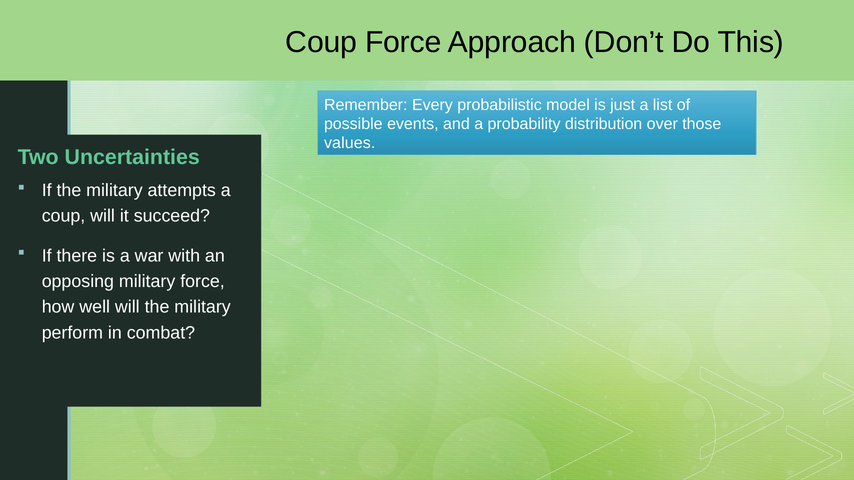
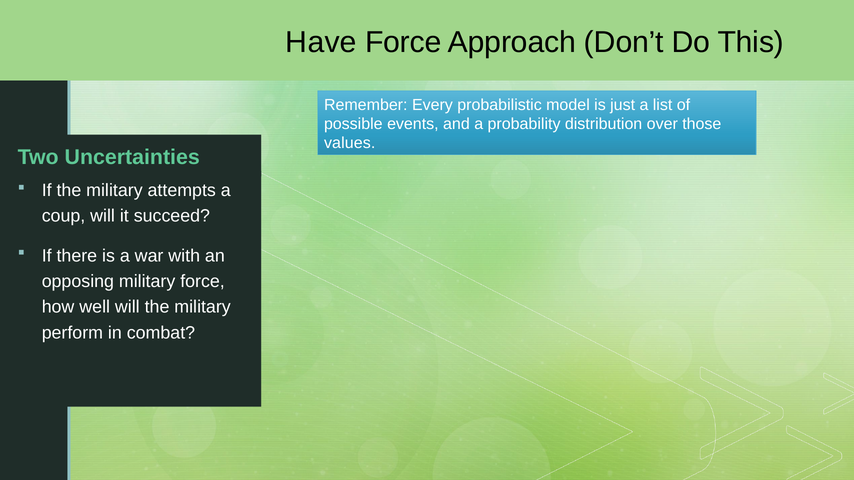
Coup: Coup -> Have (321, 43)
